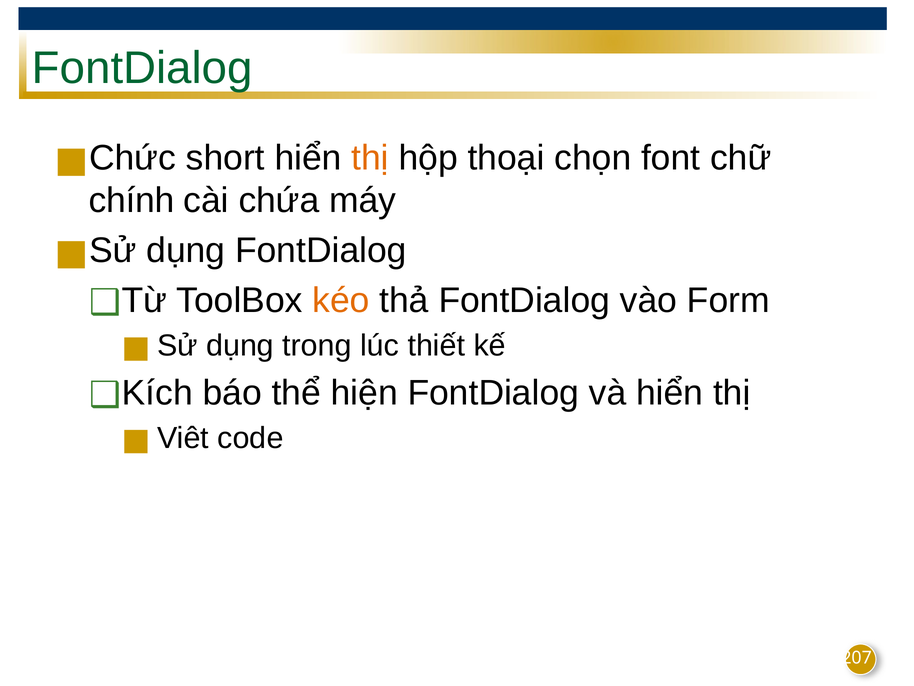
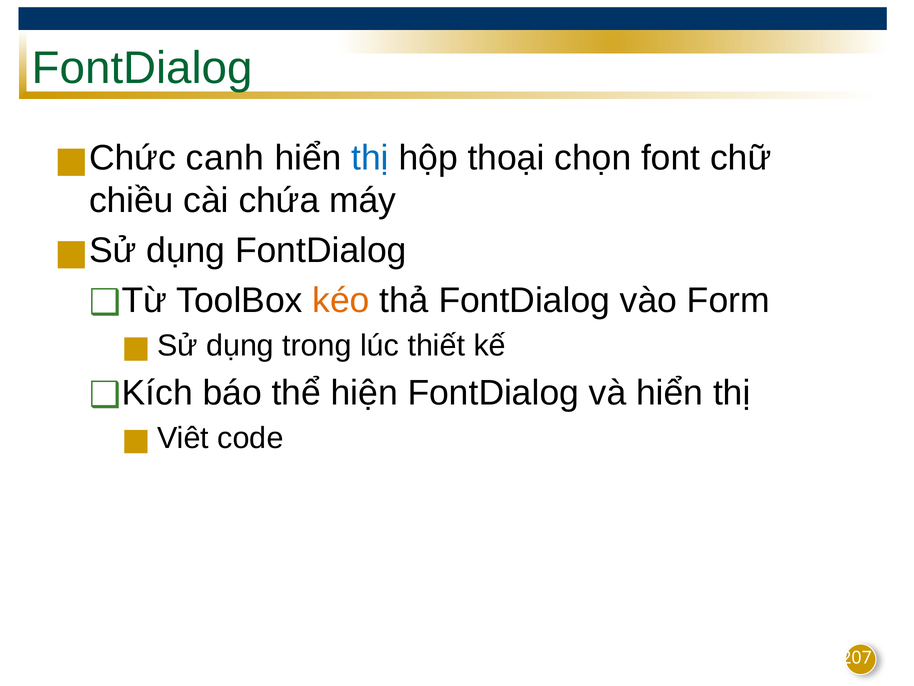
short: short -> canh (225, 158)
thị colour: orange -> blue (370, 158)
chính: chính -> chiều (131, 201)
